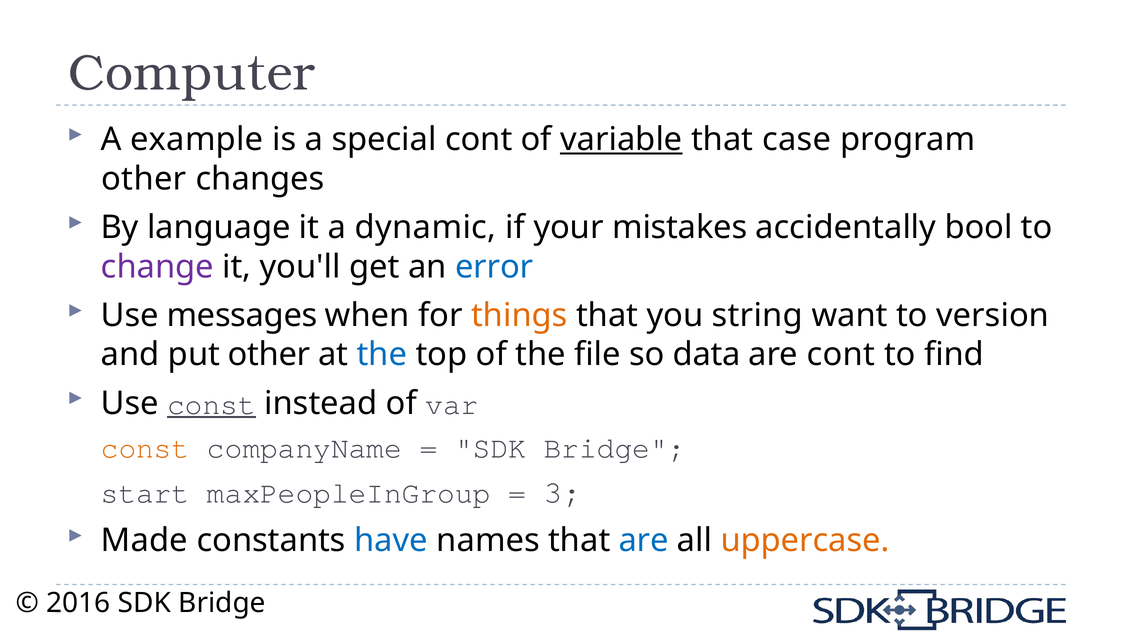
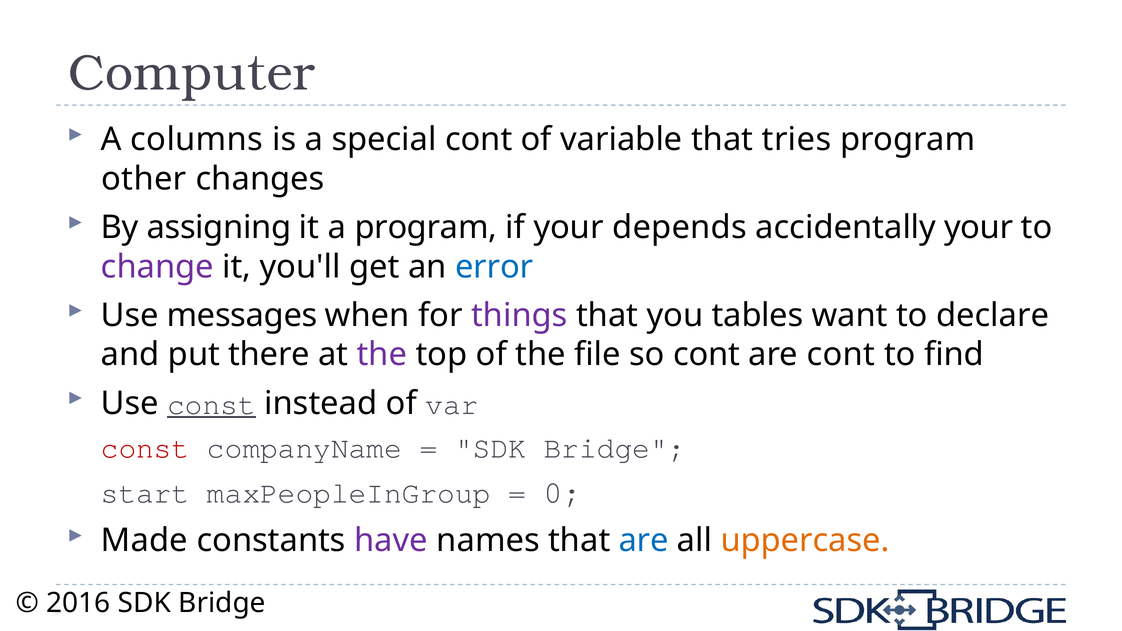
example: example -> columns (197, 140)
variable underline: present -> none (621, 140)
case: case -> tries (797, 140)
language: language -> assigning (219, 228)
a dynamic: dynamic -> program (426, 228)
mistakes: mistakes -> depends (680, 228)
accidentally bool: bool -> your (979, 228)
things colour: orange -> purple (519, 315)
string: string -> tables (758, 315)
version: version -> declare (993, 315)
put other: other -> there (269, 355)
the colour: blue -> purple (382, 355)
so data: data -> cont (707, 355)
const colour: orange -> red (145, 448)
3: 3 -> 0 (563, 493)
have colour: blue -> purple (391, 540)
